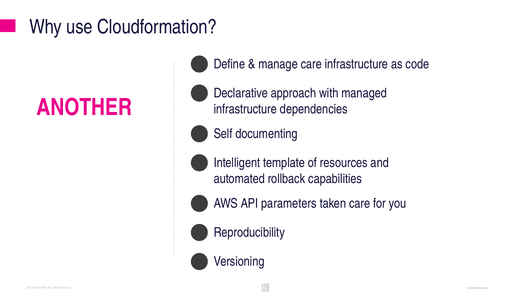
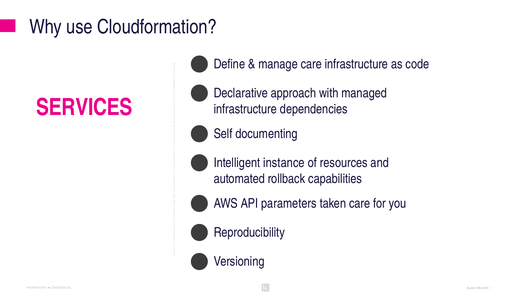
ANOTHER: ANOTHER -> SERVICES (84, 107)
template: template -> instance (284, 163)
